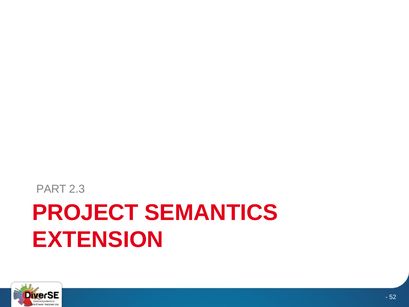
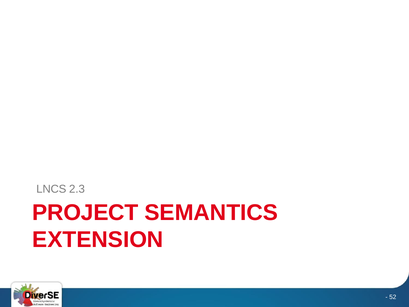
PART: PART -> LNCS (51, 189)
